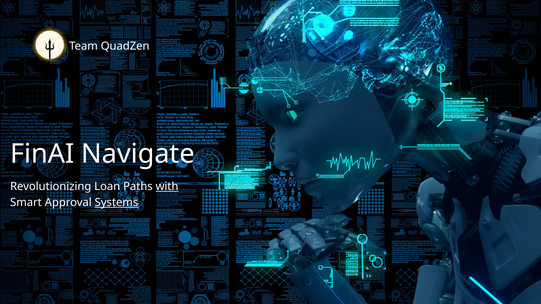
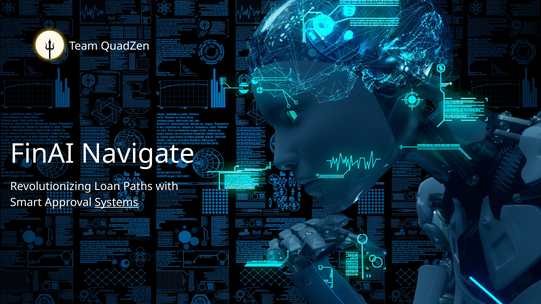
with underline: present -> none (167, 187)
